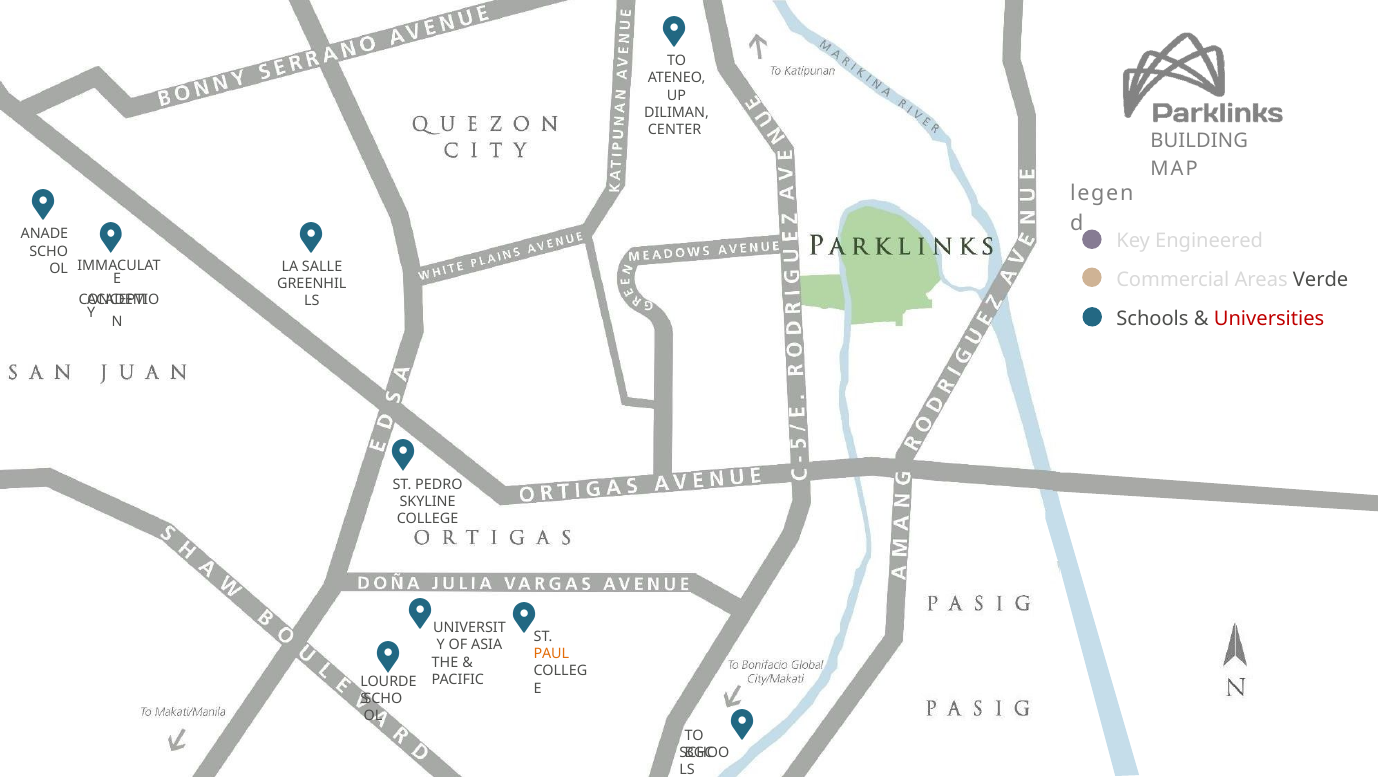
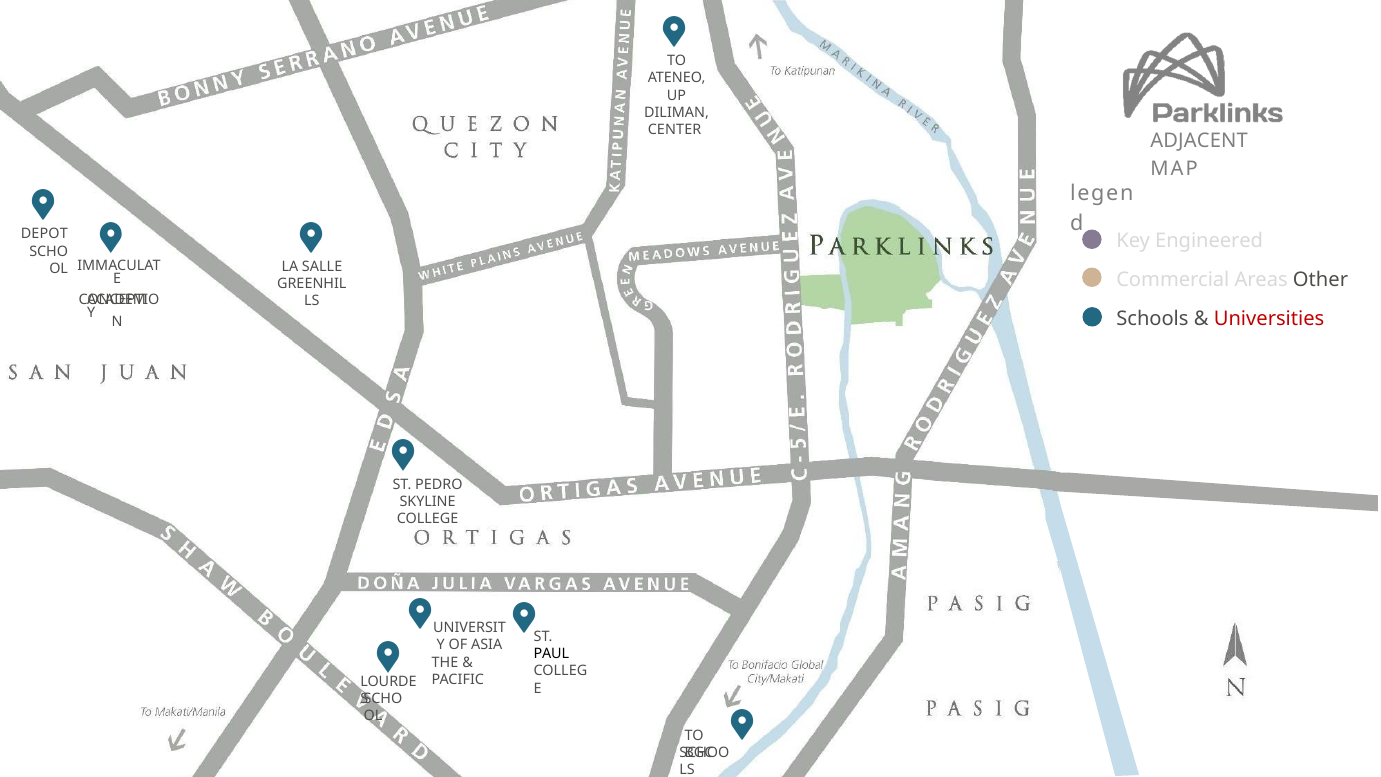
BUILDING: BUILDING -> ADJACENT (1199, 140)
ANADE: ANADE -> DEPOT (44, 234)
Verde: Verde -> Other (1321, 280)
PAUL colour: orange -> black (551, 654)
